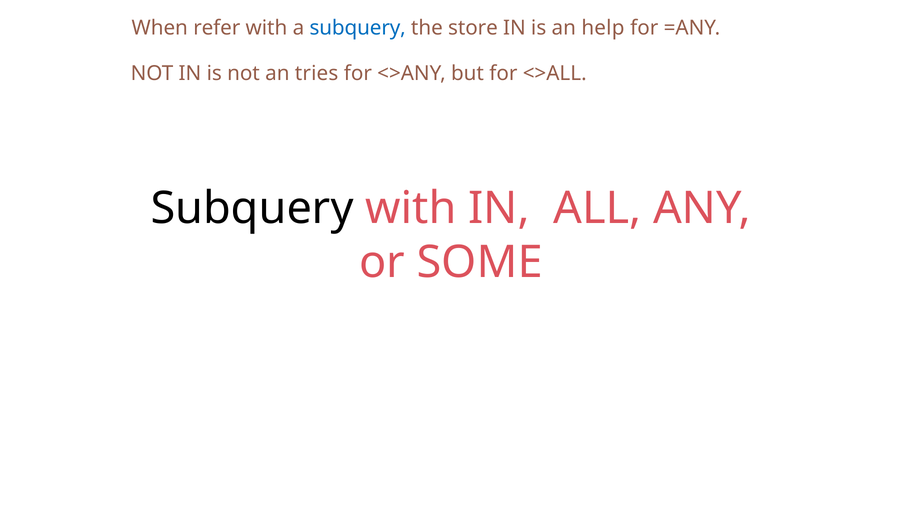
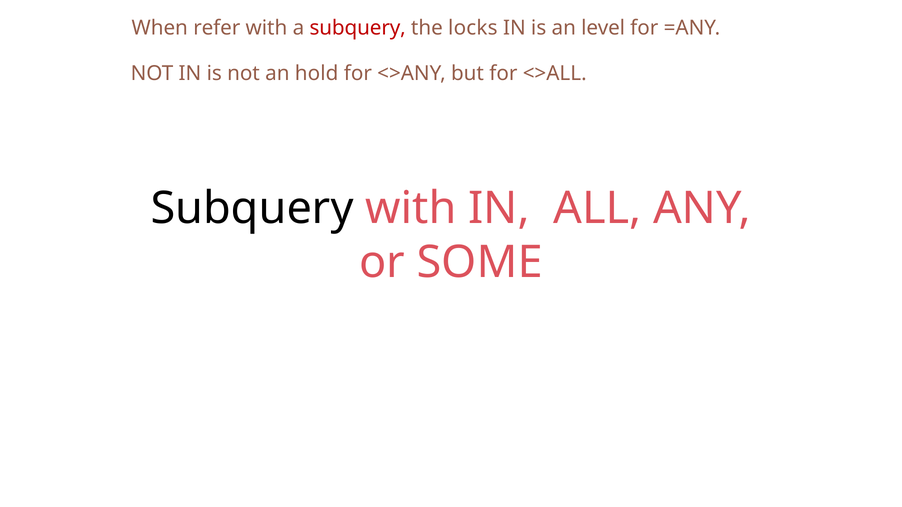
subquery colour: blue -> red (358, 28)
store: store -> locks (473, 28)
help: help -> level (603, 28)
tries: tries -> hold (317, 74)
